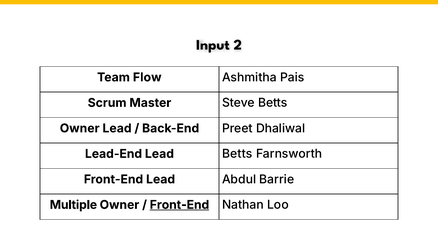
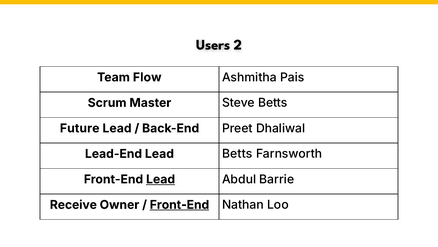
Input: Input -> Users (213, 45)
Owner: Owner -> Future (80, 128)
Lead underline: none -> present (161, 179)
Multiple: Multiple -> Receive (73, 204)
